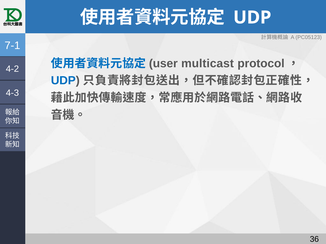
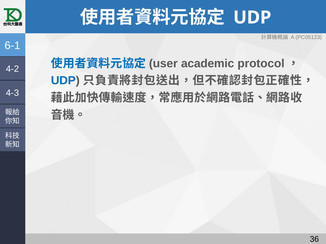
7-1: 7-1 -> 6-1 (12, 46)
multicast: multicast -> academic (208, 64)
